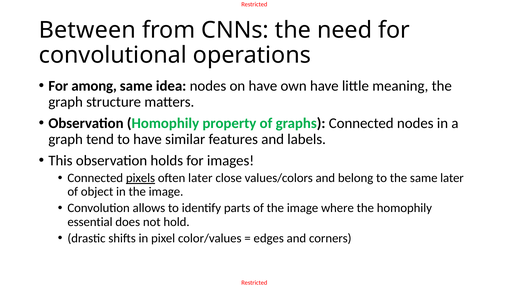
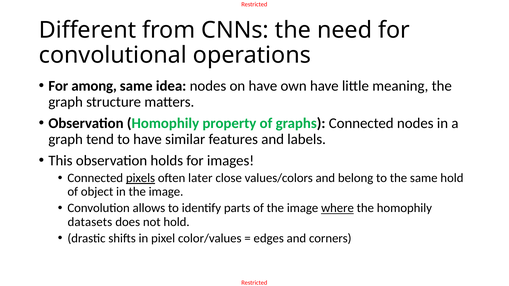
Between: Between -> Different (87, 30)
same later: later -> hold (452, 178)
where underline: none -> present (337, 208)
essential: essential -> datasets (90, 222)
